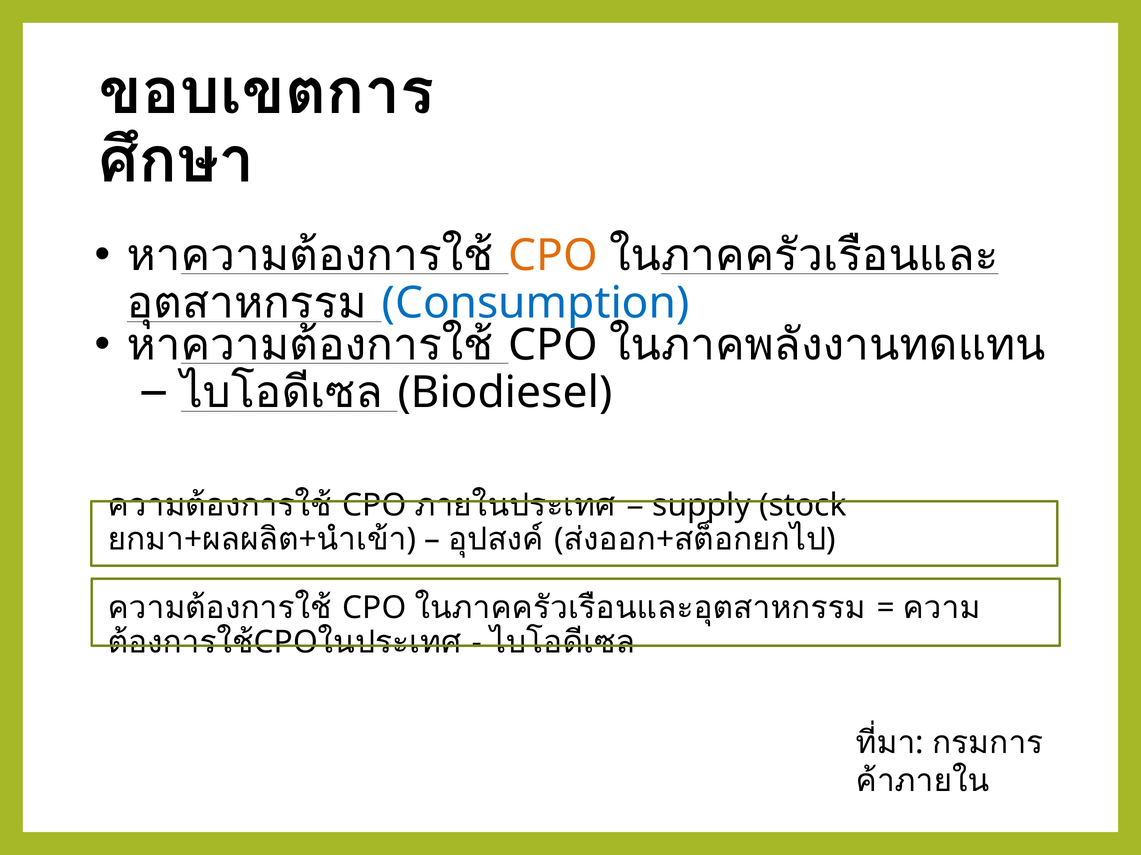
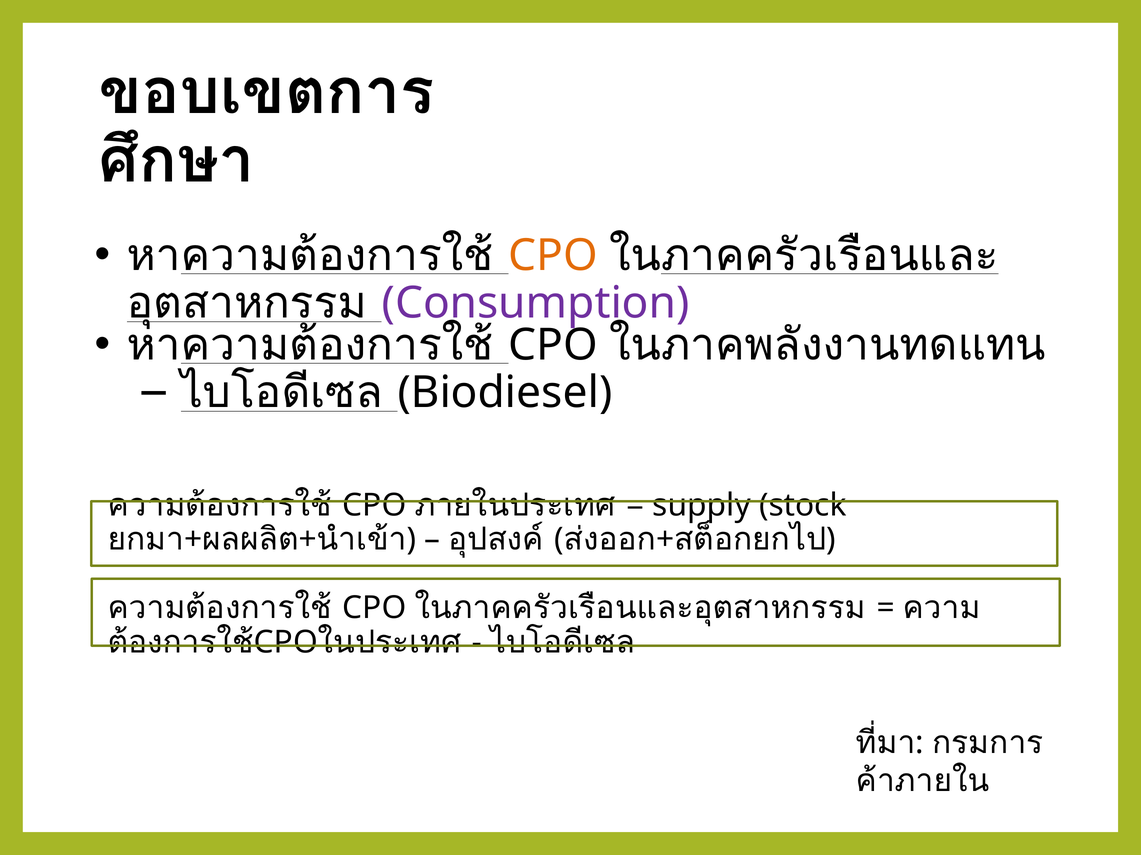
Consumption colour: blue -> purple (536, 304)
